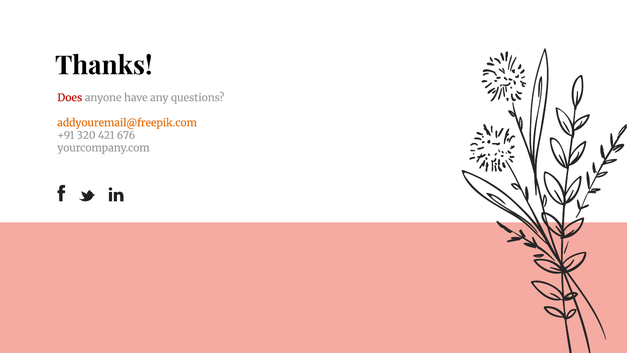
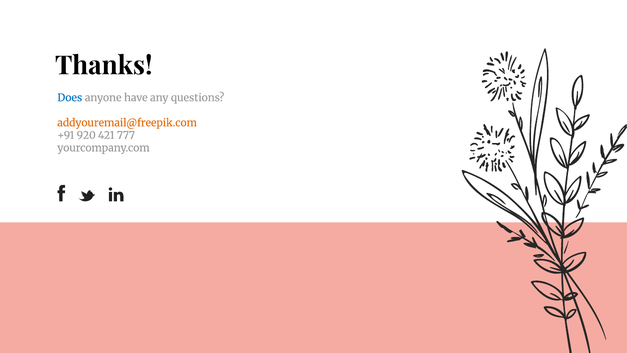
Does colour: red -> blue (70, 98)
320: 320 -> 920 (86, 135)
676: 676 -> 777 (126, 135)
